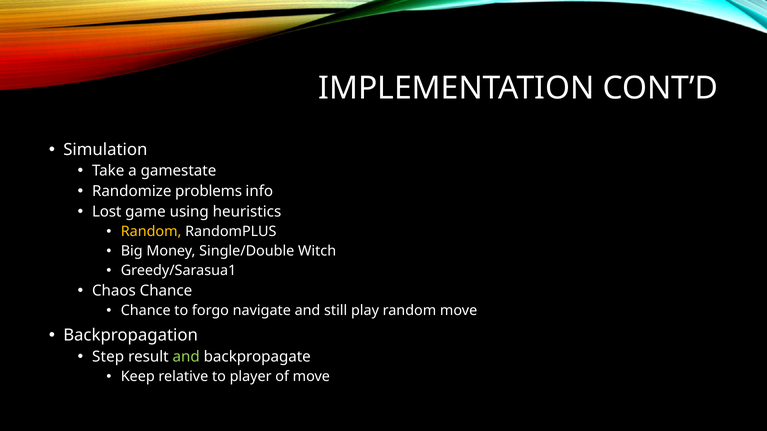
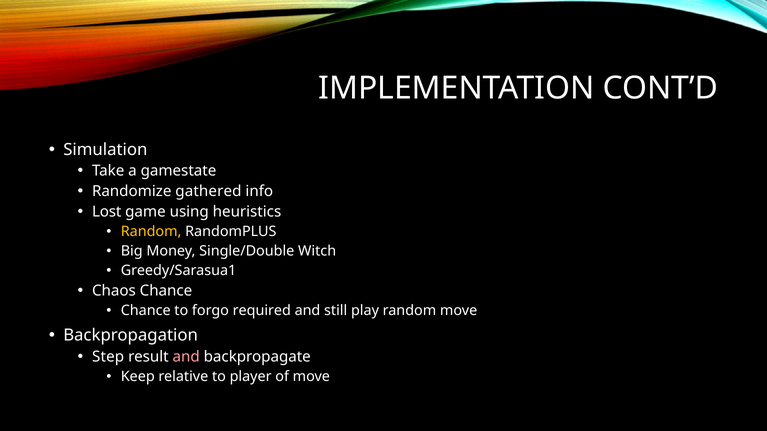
problems: problems -> gathered (208, 192)
navigate: navigate -> required (262, 311)
and colour: light green -> pink (186, 357)
